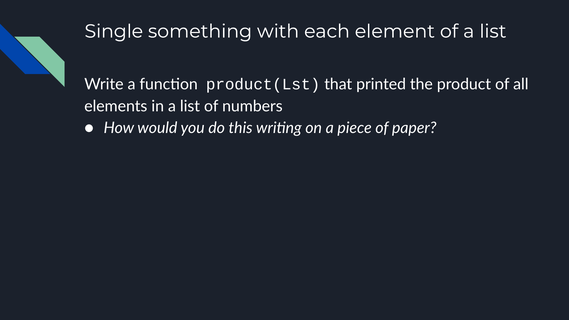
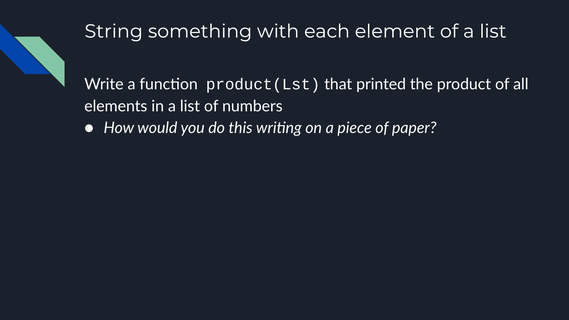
Single: Single -> String (114, 31)
